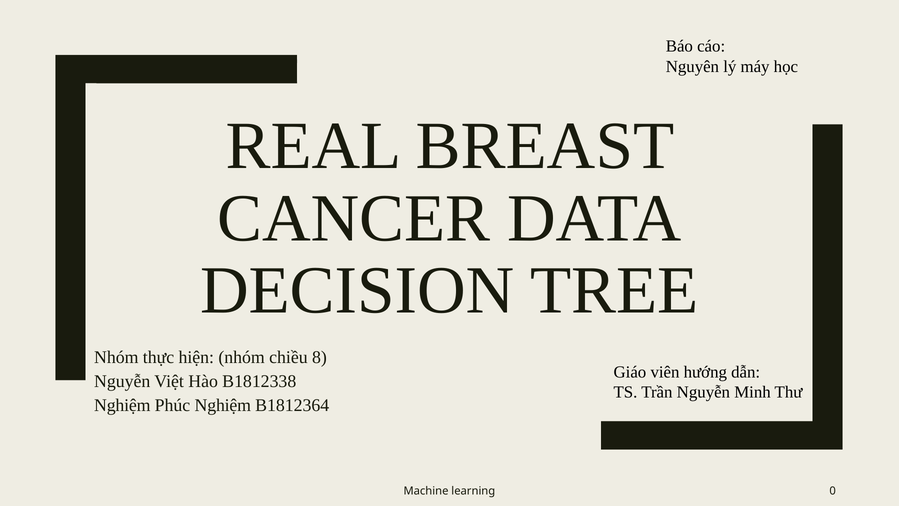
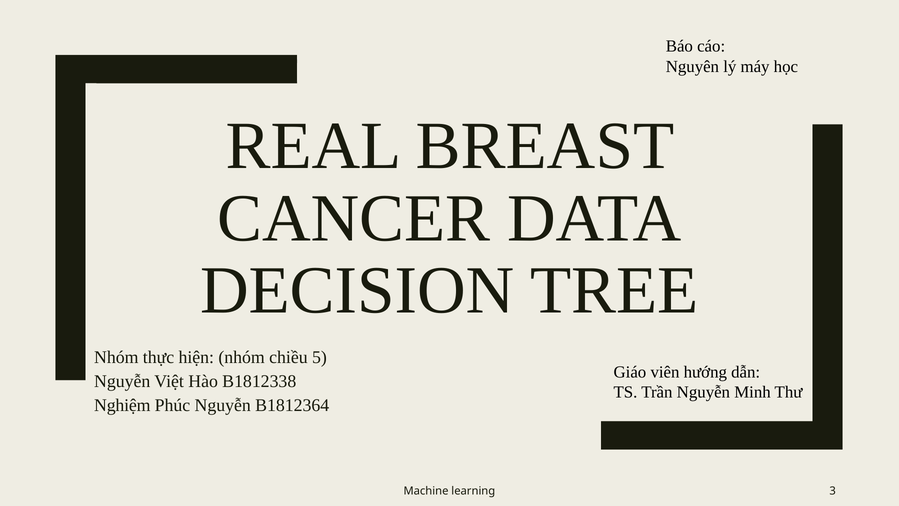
8: 8 -> 5 (319, 357)
Phúc Nghiệm: Nghiệm -> Nguyễn (223, 405)
0: 0 -> 3 (833, 491)
